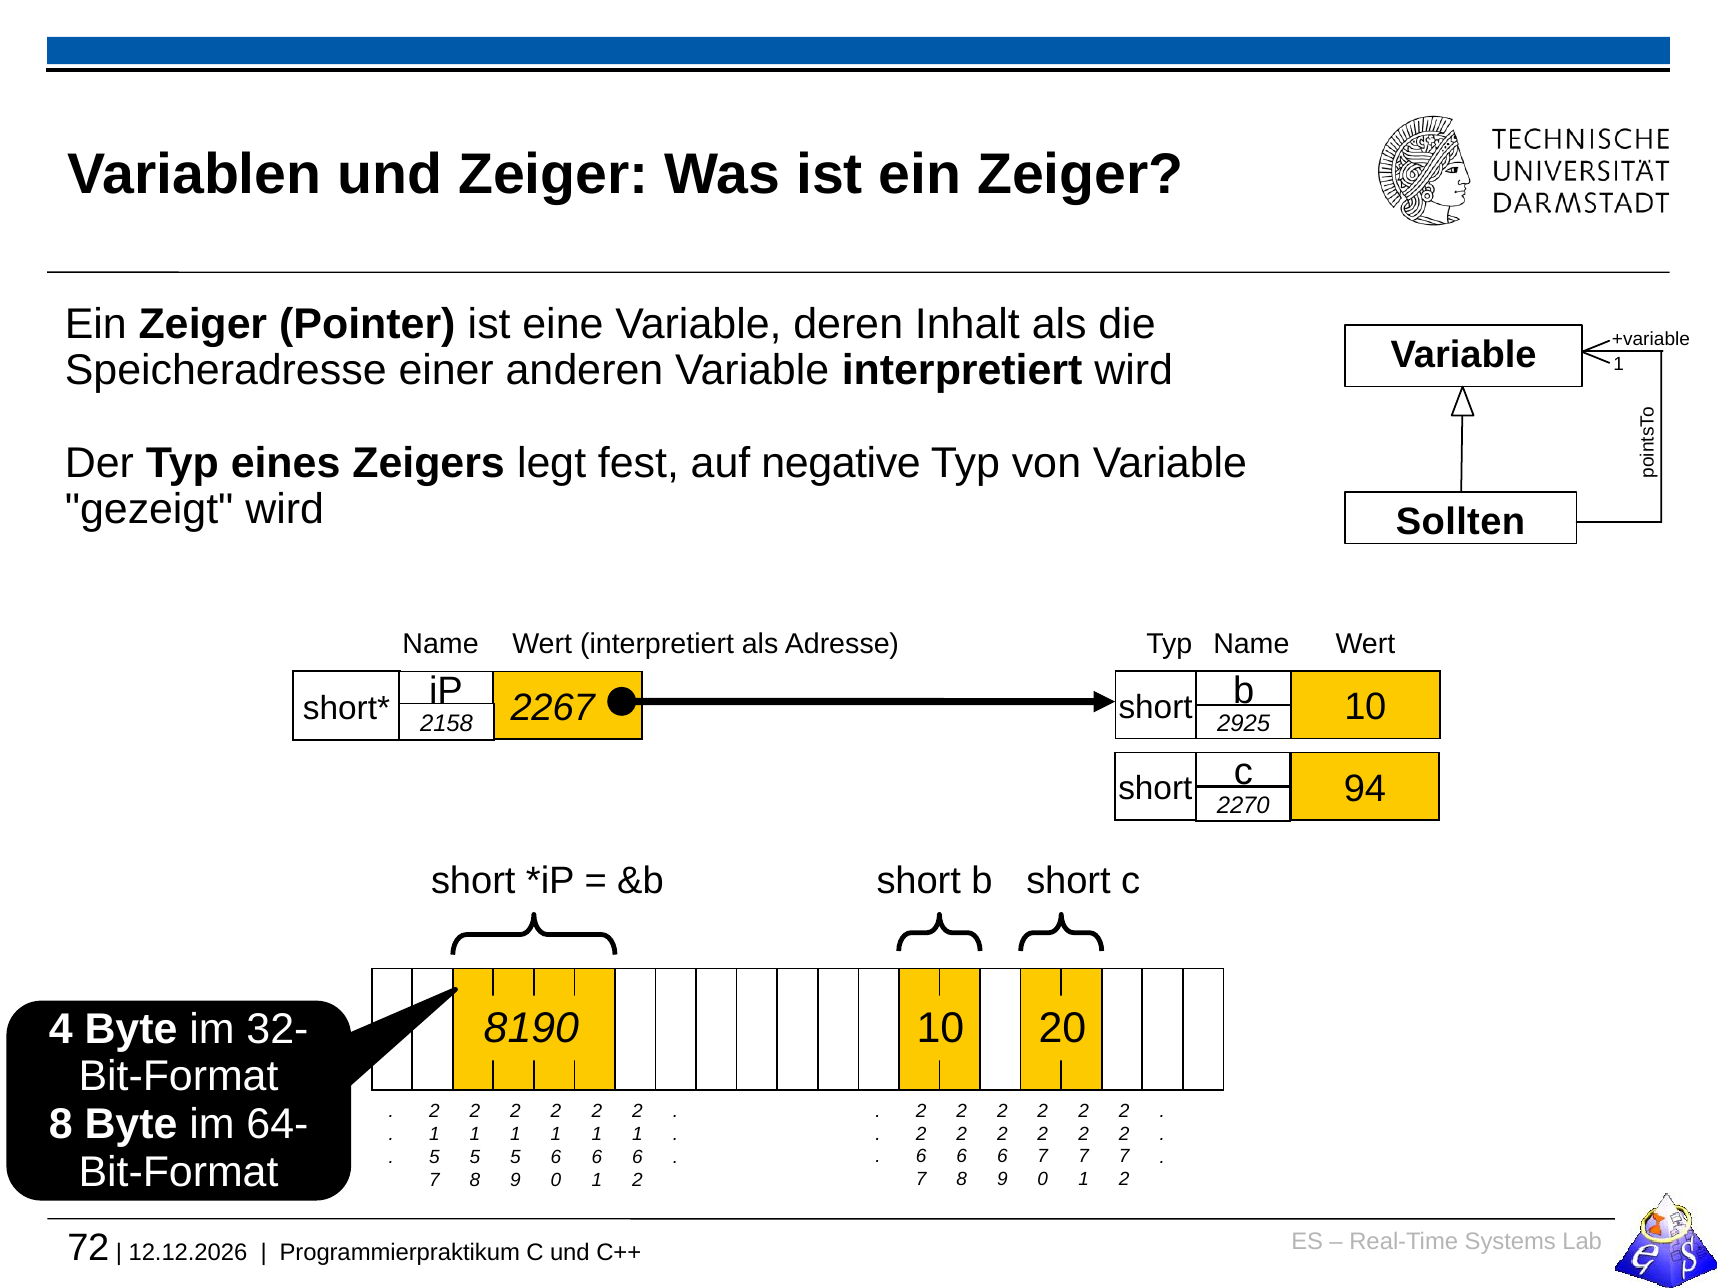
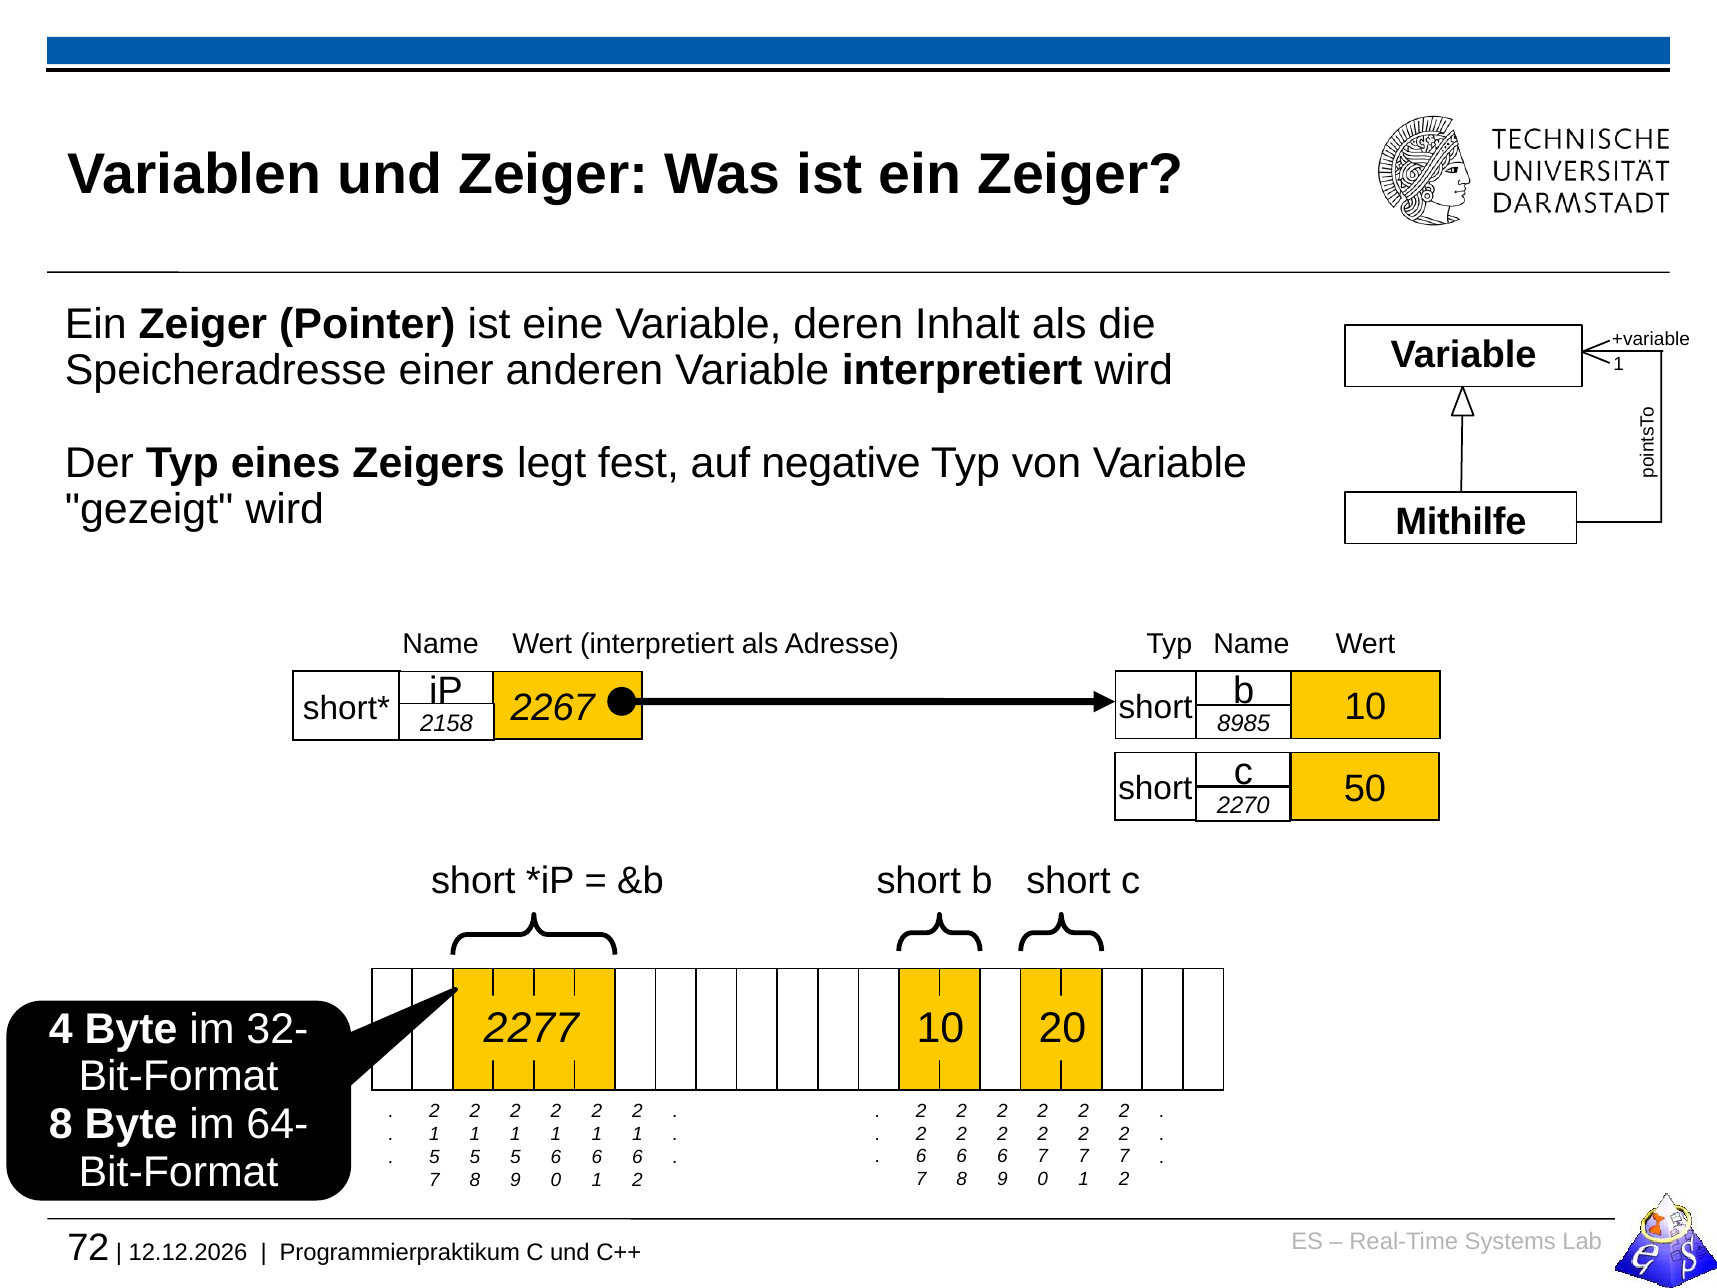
Sollten: Sollten -> Mithilfe (1461, 522)
2925: 2925 -> 8985 (1244, 723)
94: 94 -> 50 (1365, 789)
8190: 8190 -> 2277 (531, 1028)
